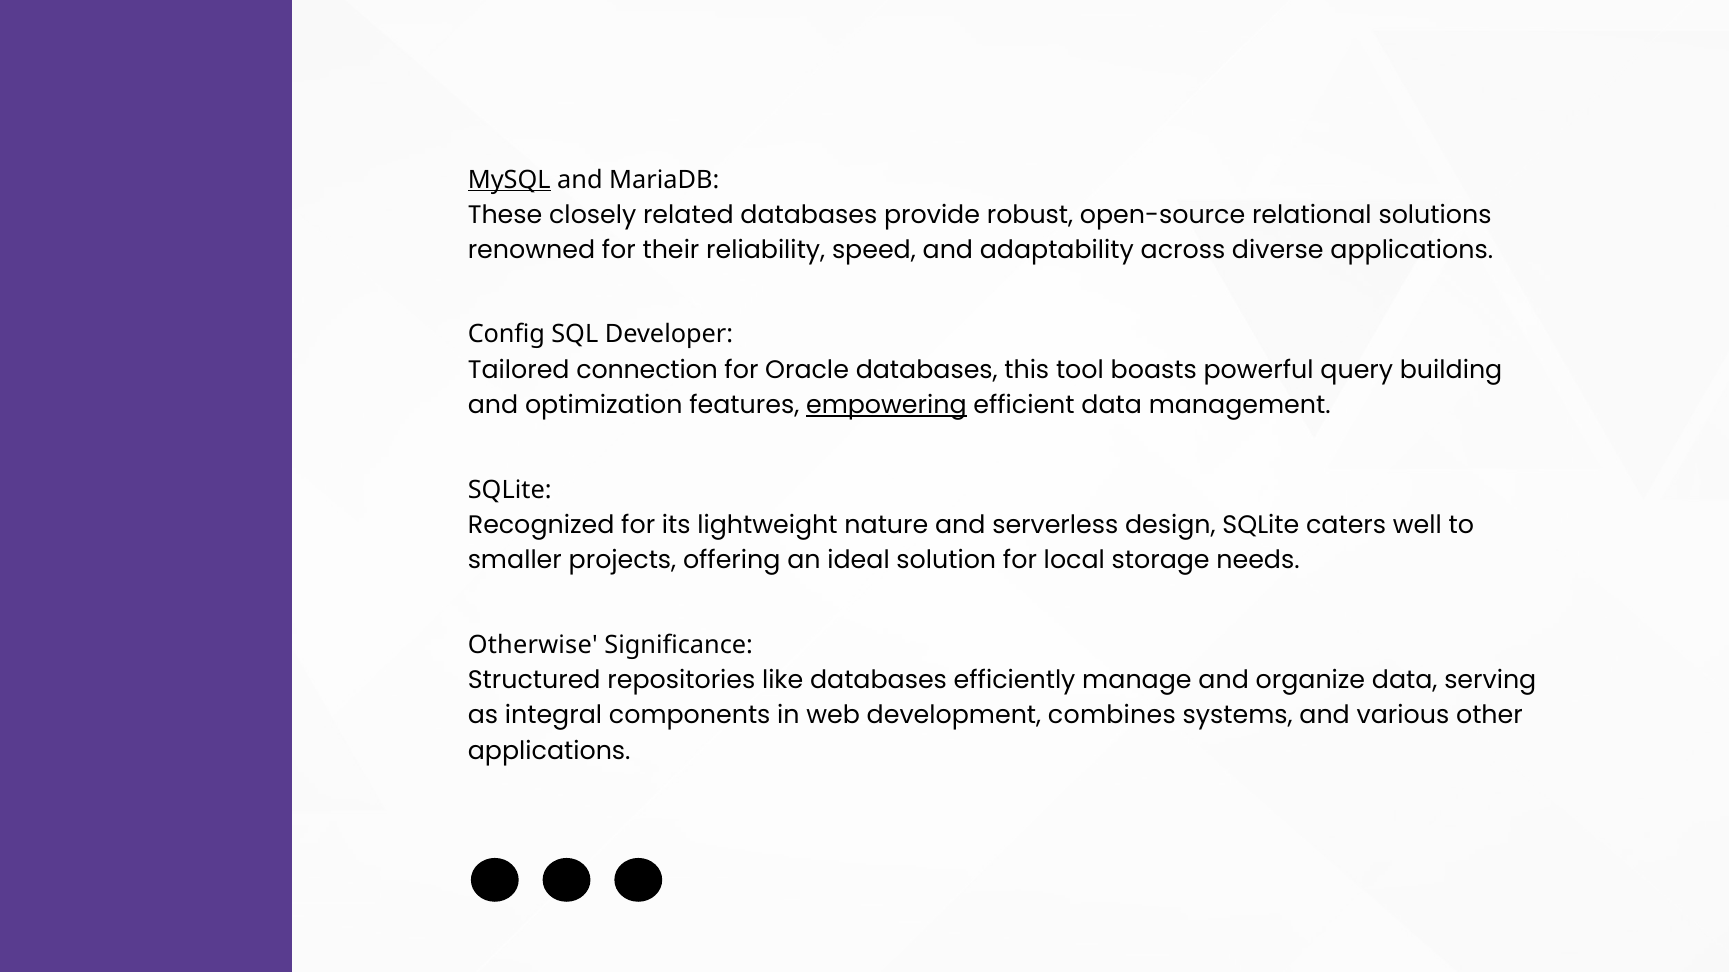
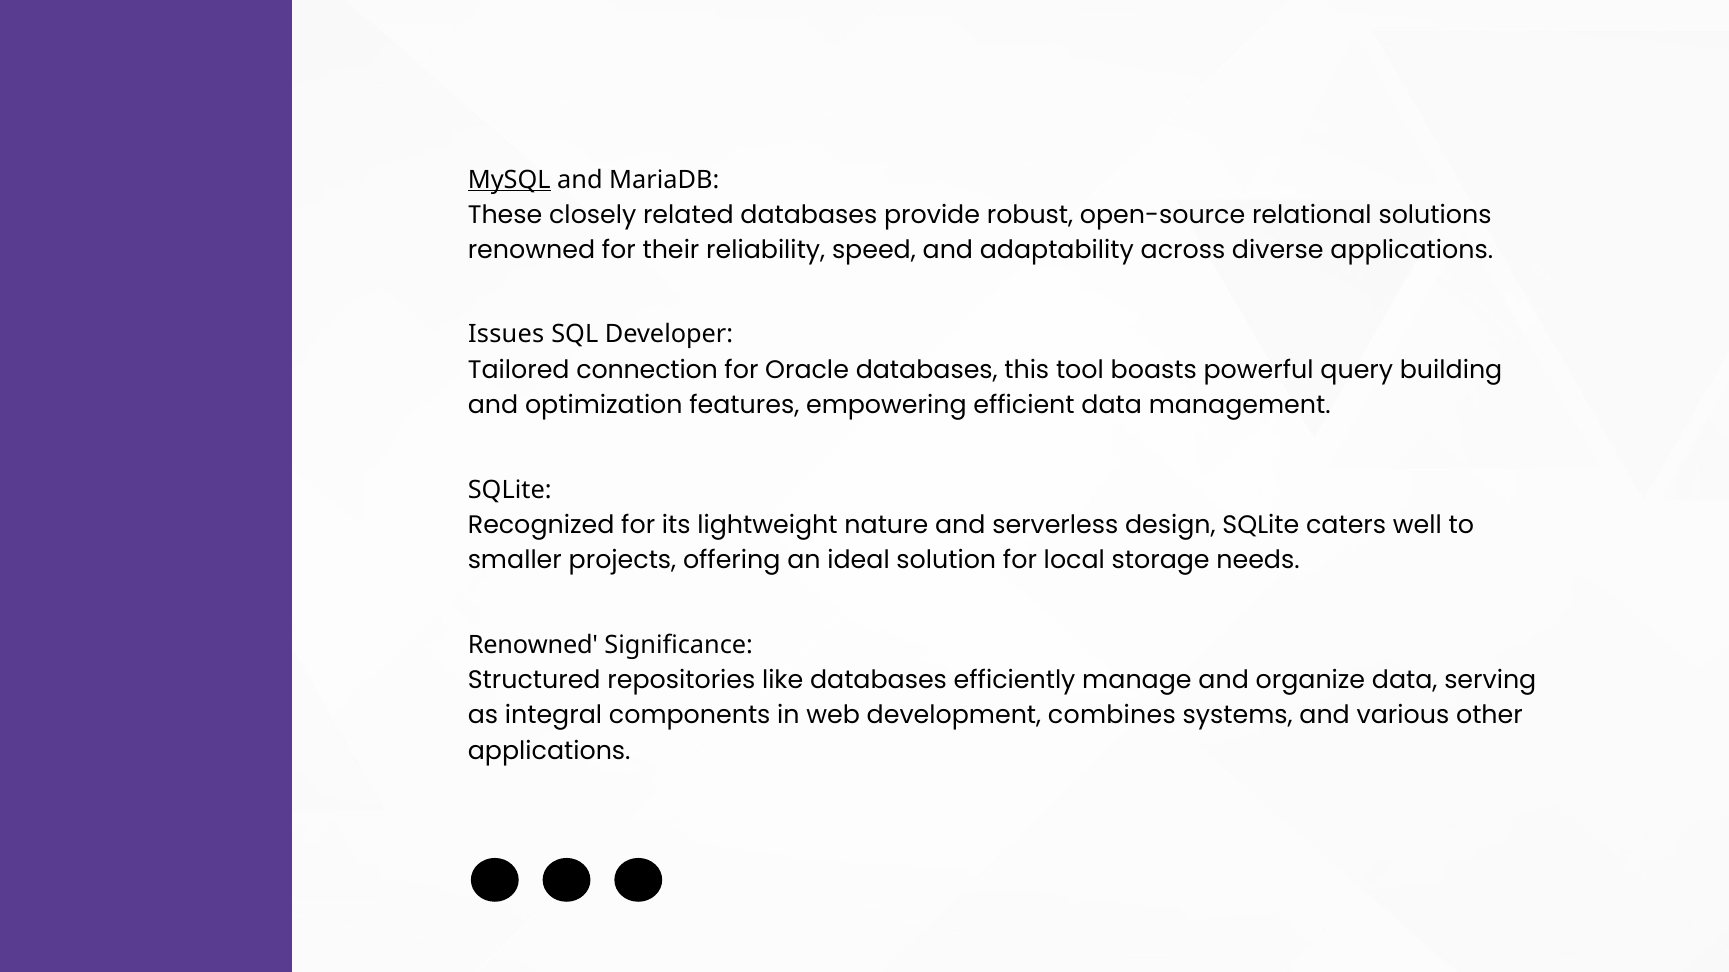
Config: Config -> Issues (506, 335)
empowering underline: present -> none (886, 406)
Otherwise: Otherwise -> Renowned (533, 645)
